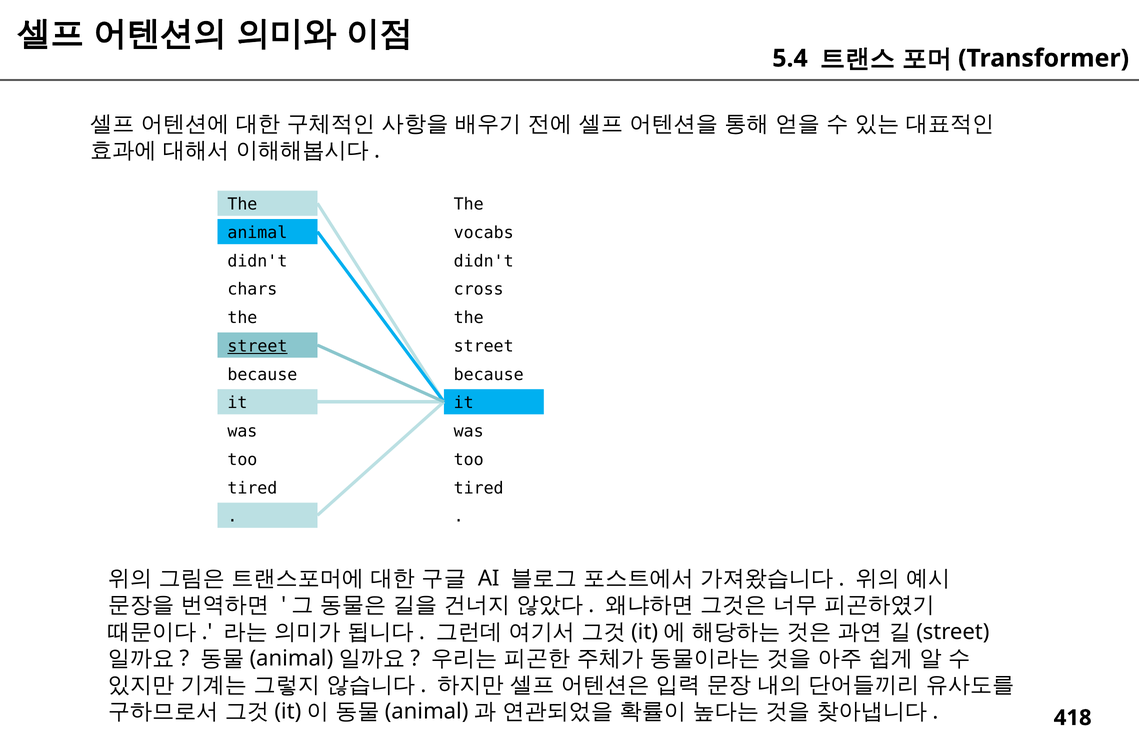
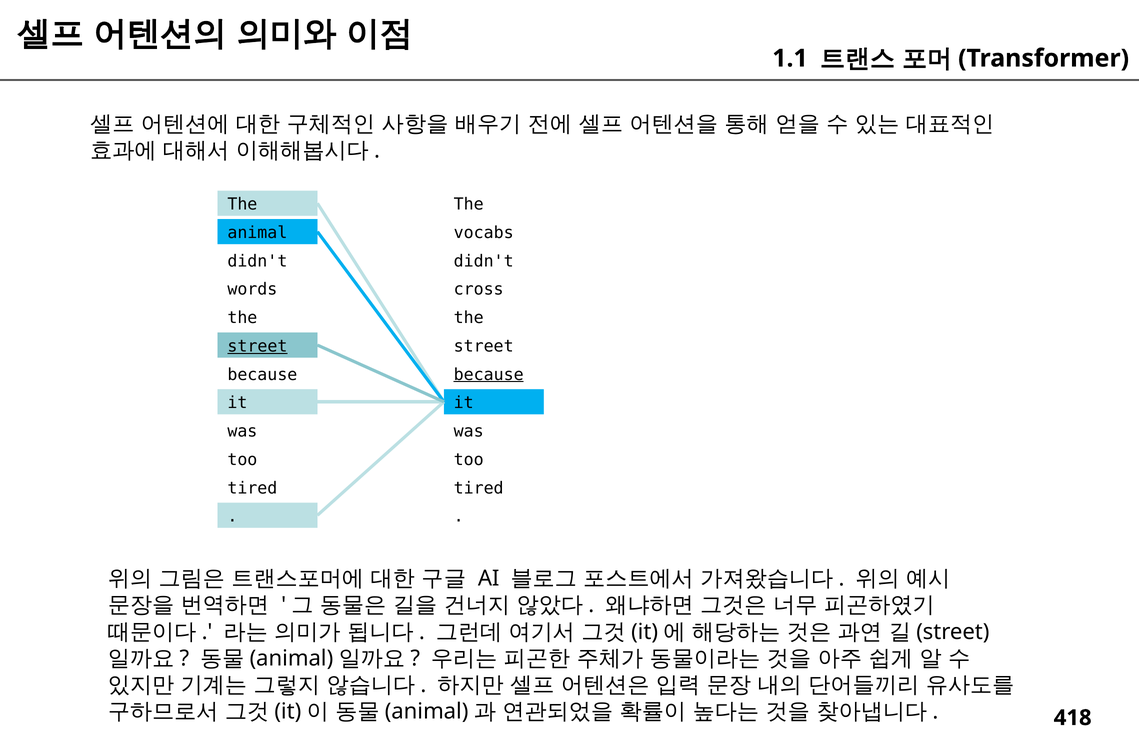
5.4: 5.4 -> 1.1 (790, 58)
chars: chars -> words (252, 290)
because underline: none -> present (489, 375)
